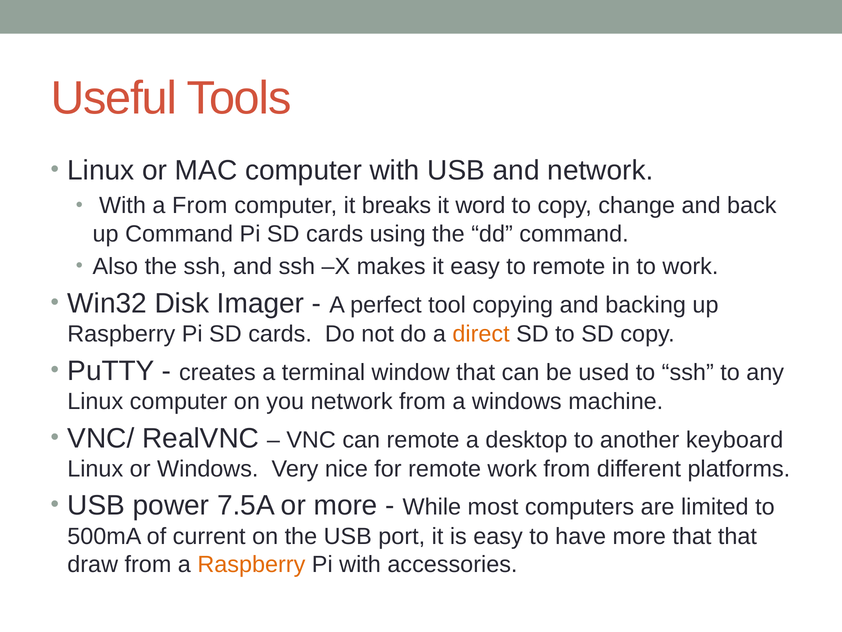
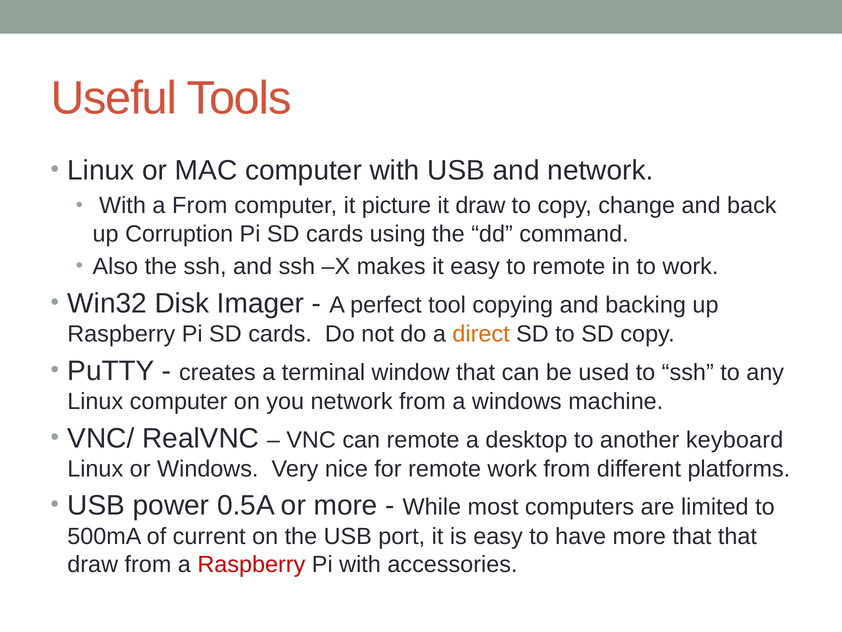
breaks: breaks -> picture (396, 206)
it word: word -> draw (480, 206)
up Command: Command -> Corruption (179, 234)
7.5A: 7.5A -> 0.5A (246, 505)
Raspberry colour: orange -> red (251, 564)
